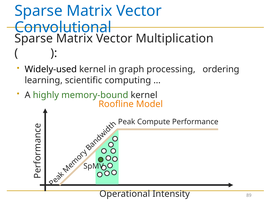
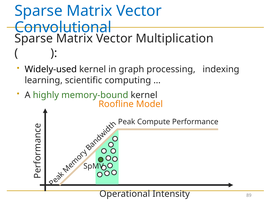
ordering: ordering -> indexing (221, 69)
